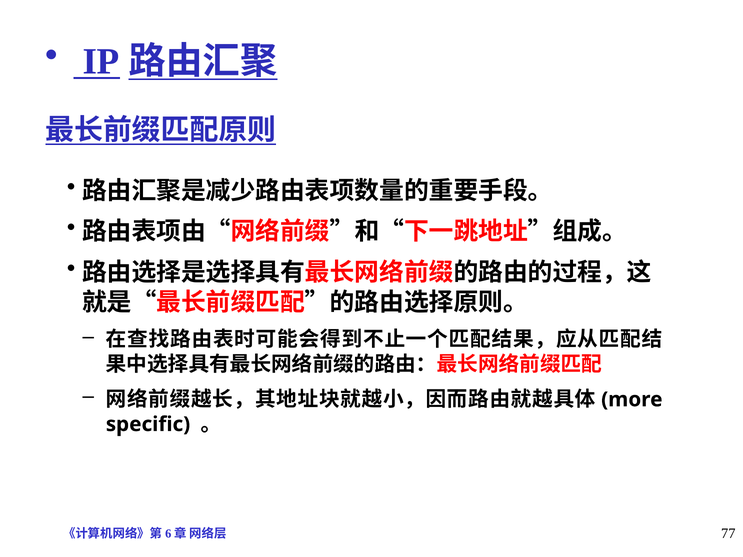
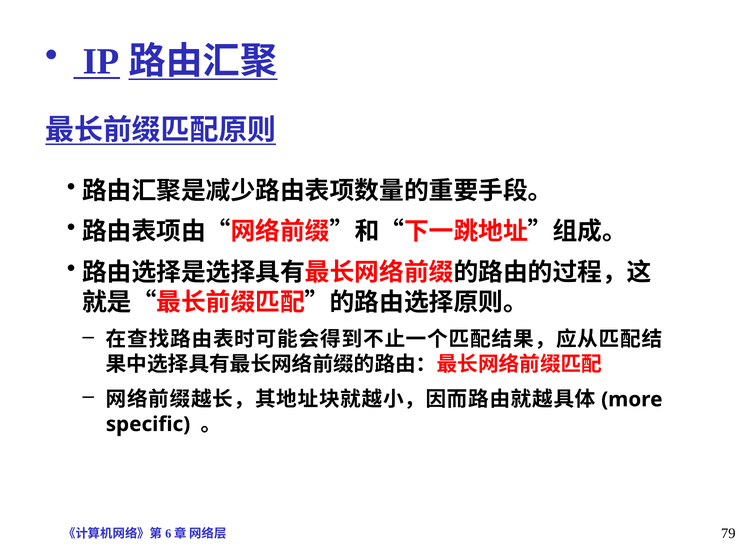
77: 77 -> 79 (728, 533)
